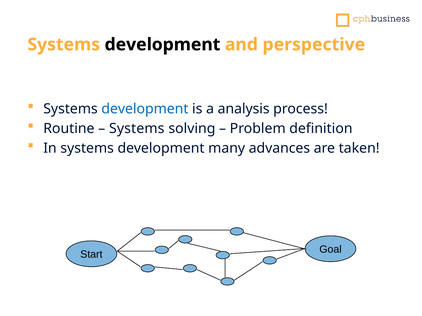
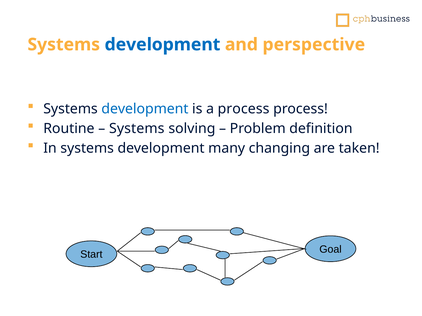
development colour: black -> blue (162, 45)
a analysis: analysis -> process (244, 109)
advances: advances -> changing (279, 148)
